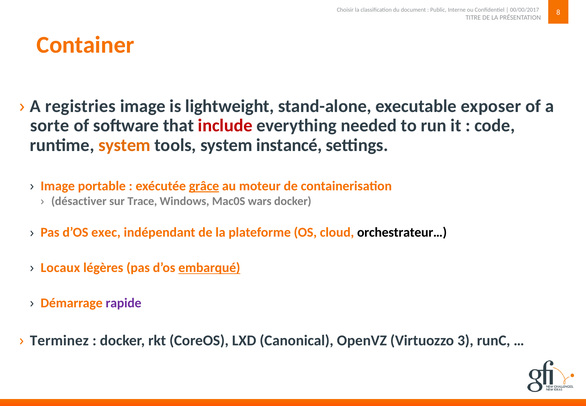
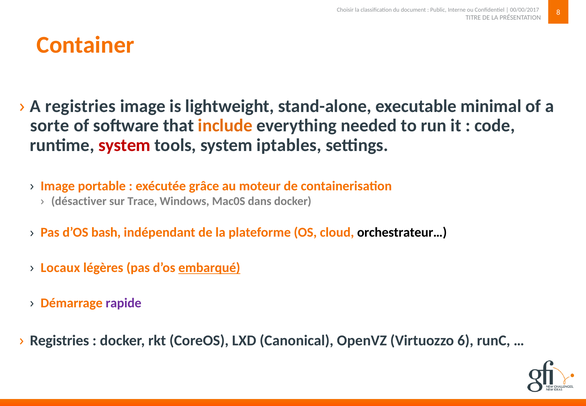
exposer: exposer -> minimal (491, 106)
include colour: red -> orange (225, 126)
system colour: orange -> red (125, 145)
instancé: instancé -> iptables (289, 145)
grâce underline: present -> none (204, 186)
wars: wars -> dans (260, 201)
exec: exec -> bash (106, 232)
Terminez: Terminez -> Registries (59, 340)
3: 3 -> 6 (465, 340)
